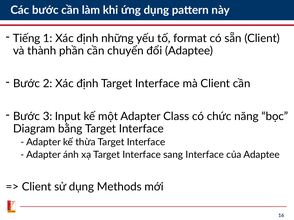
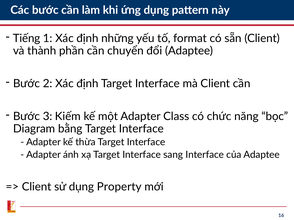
Input: Input -> Kiếm (68, 117)
Methods: Methods -> Property (119, 187)
